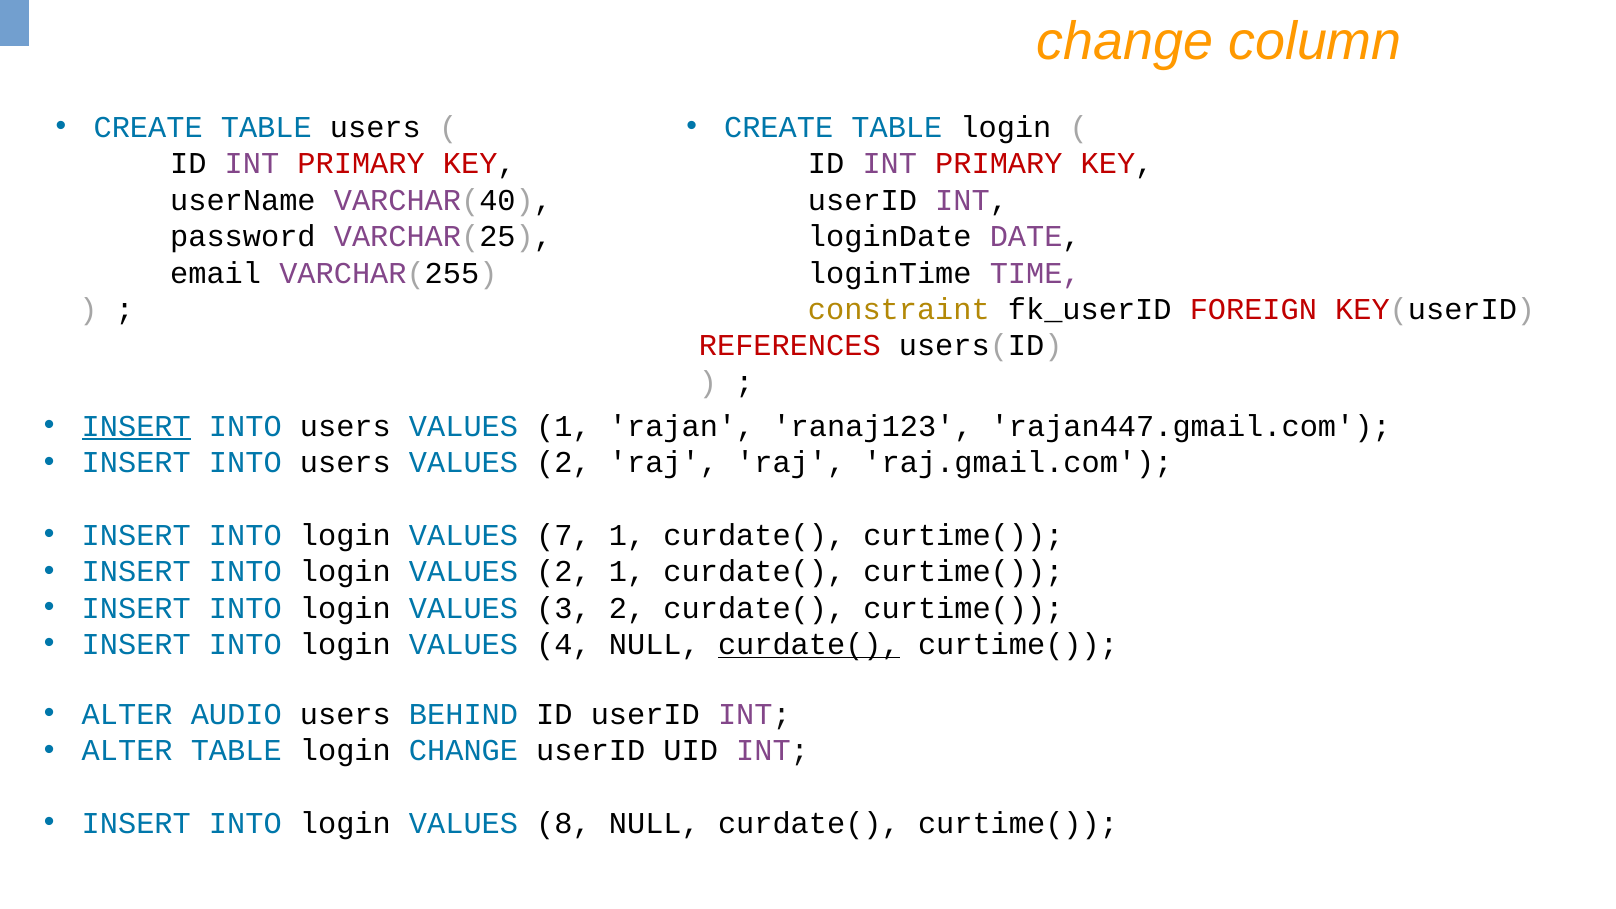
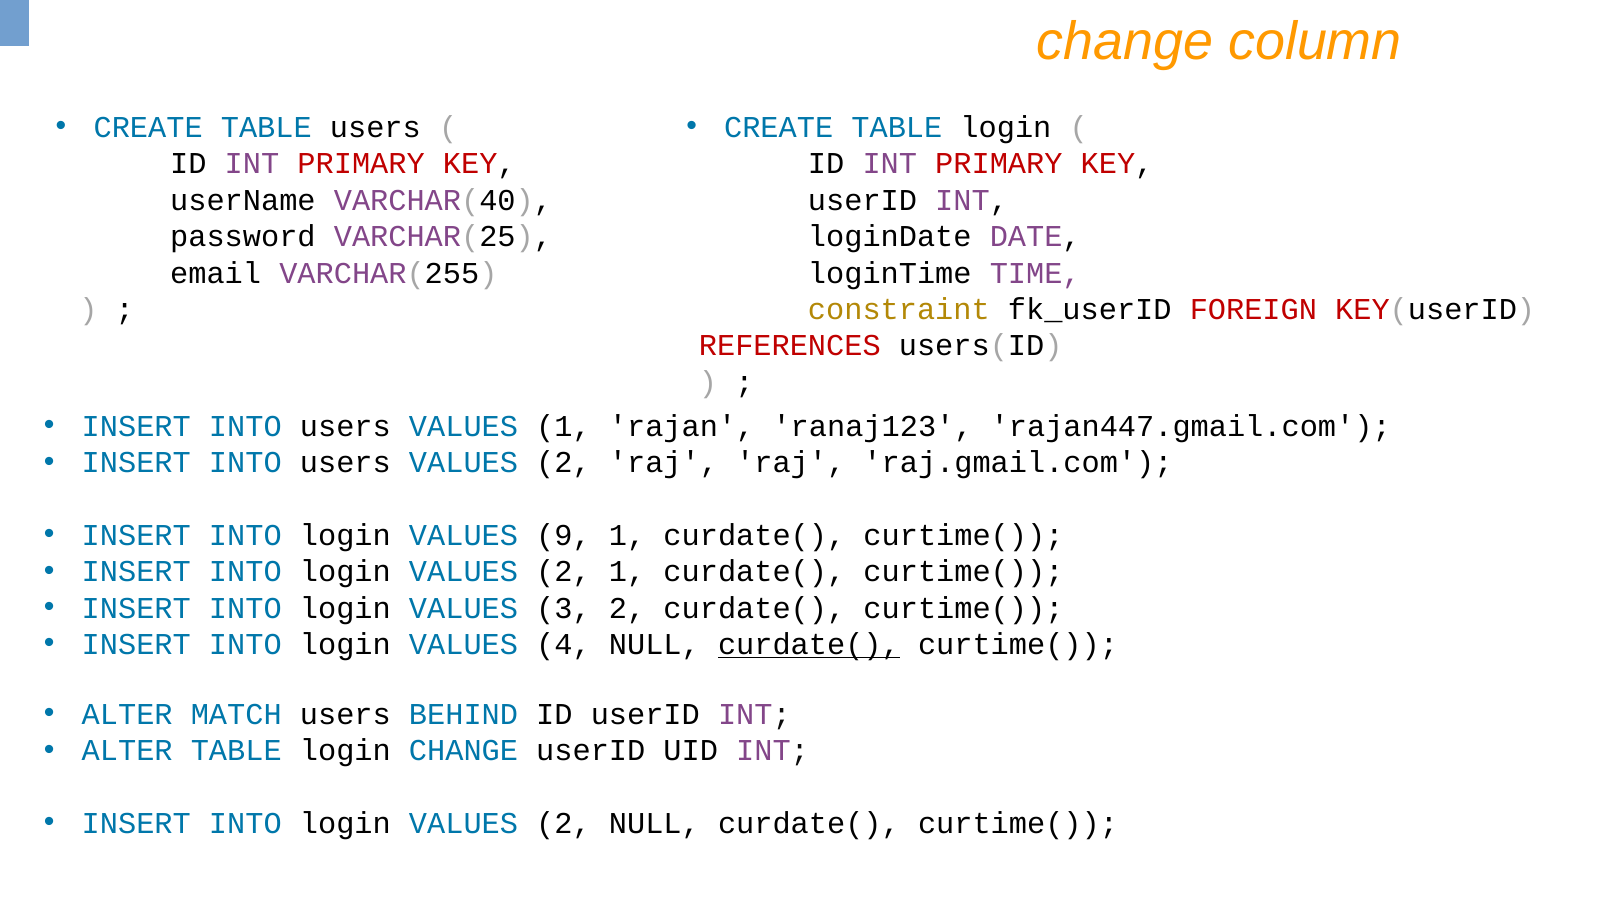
INSERT underline: present -> none (136, 426)
7: 7 -> 9 (564, 535)
AUDIO: AUDIO -> MATCH (236, 714)
8: 8 -> 2 (564, 823)
